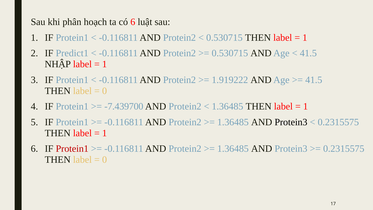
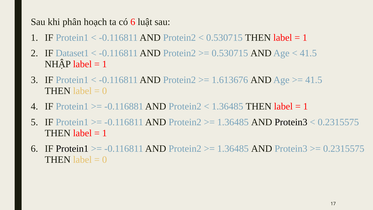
Predict1: Predict1 -> Dataset1 (72, 53)
1.919222: 1.919222 -> 1.613676 (230, 80)
-7.439700: -7.439700 -> -0.116881 (124, 106)
Protein1 colour: red -> black (72, 149)
